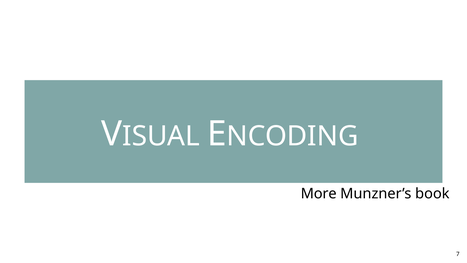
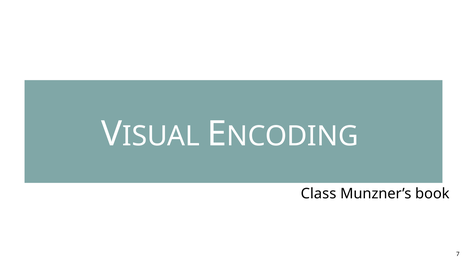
More: More -> Class (319, 193)
